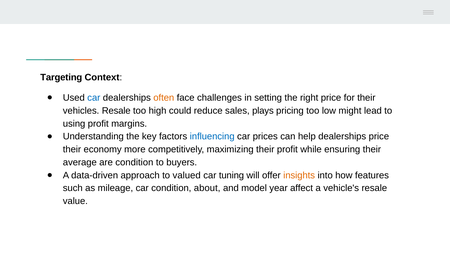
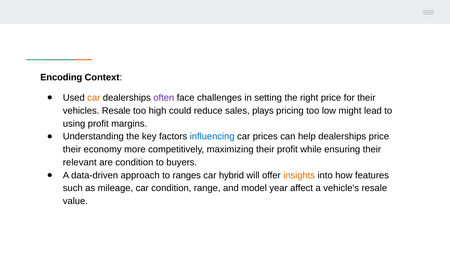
Targeting: Targeting -> Encoding (61, 77)
car colour: blue -> orange (94, 98)
often colour: orange -> purple (164, 98)
average: average -> relevant (80, 162)
valued: valued -> ranges (187, 175)
tuning: tuning -> hybrid (231, 175)
about: about -> range (207, 188)
